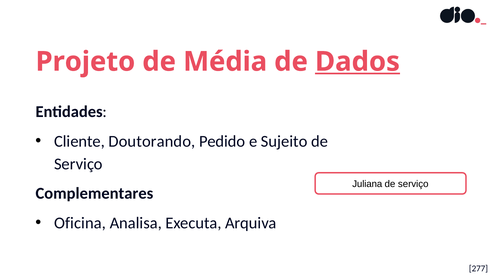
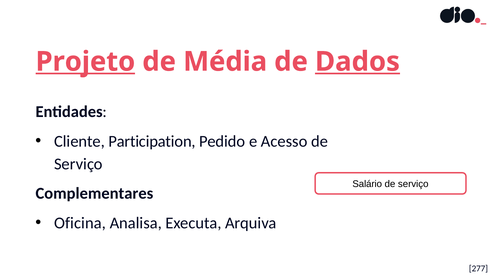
Projeto underline: none -> present (85, 62)
Doutorando: Doutorando -> Participation (152, 141)
Sujeito: Sujeito -> Acesso (284, 141)
Juliana: Juliana -> Salário (367, 184)
